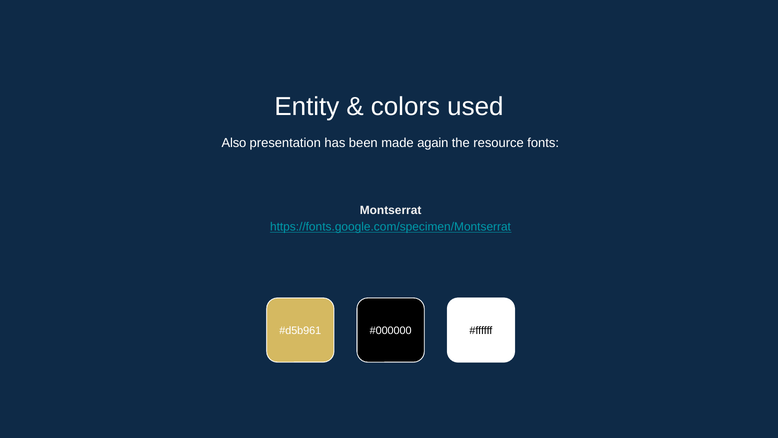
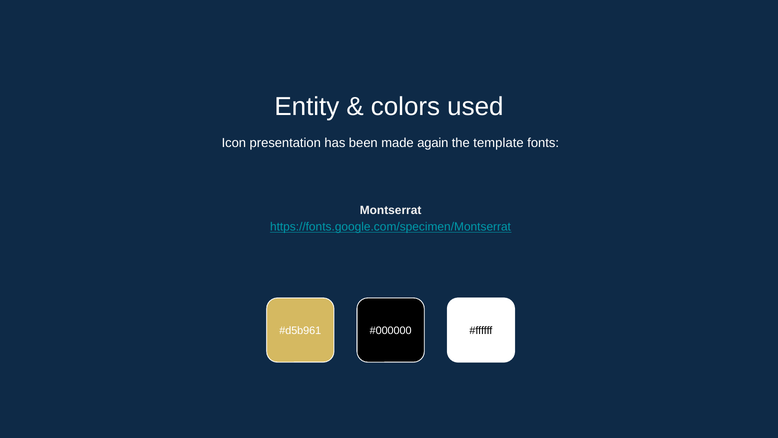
Also: Also -> Icon (234, 143)
resource: resource -> template (499, 143)
